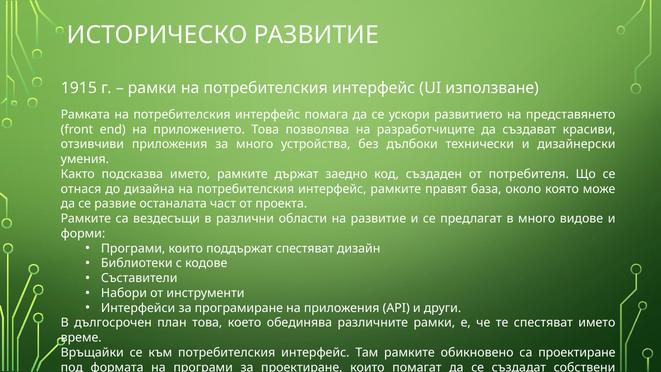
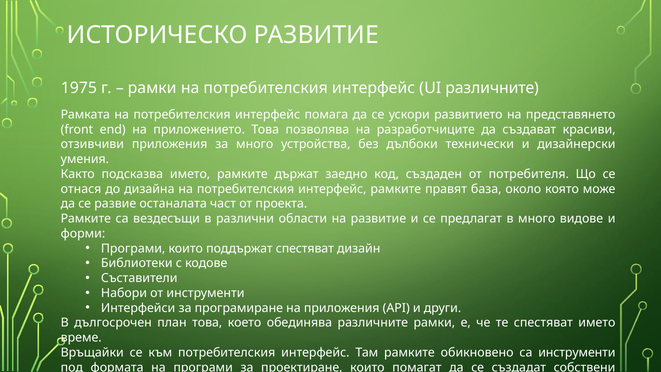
1915: 1915 -> 1975 (79, 88)
UI използване: използване -> различните (492, 88)
са проектиране: проектиране -> инструменти (577, 352)
